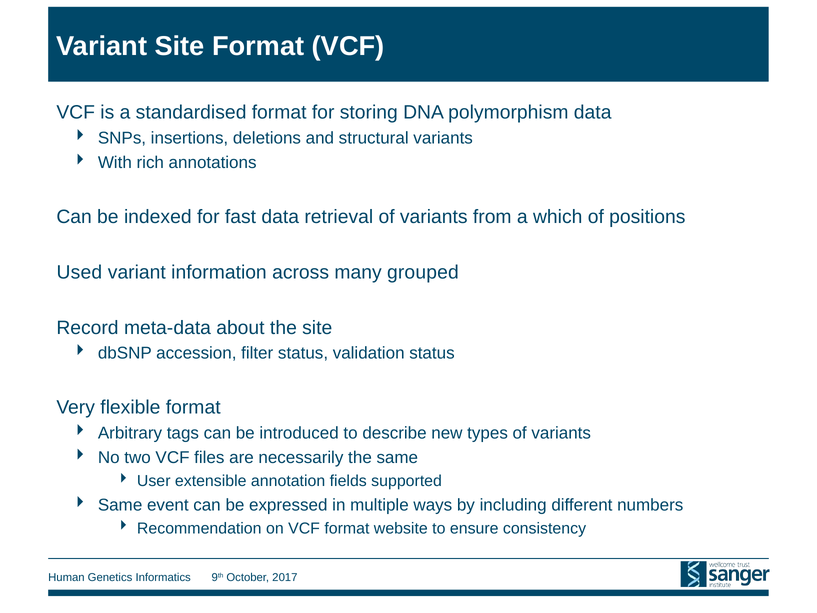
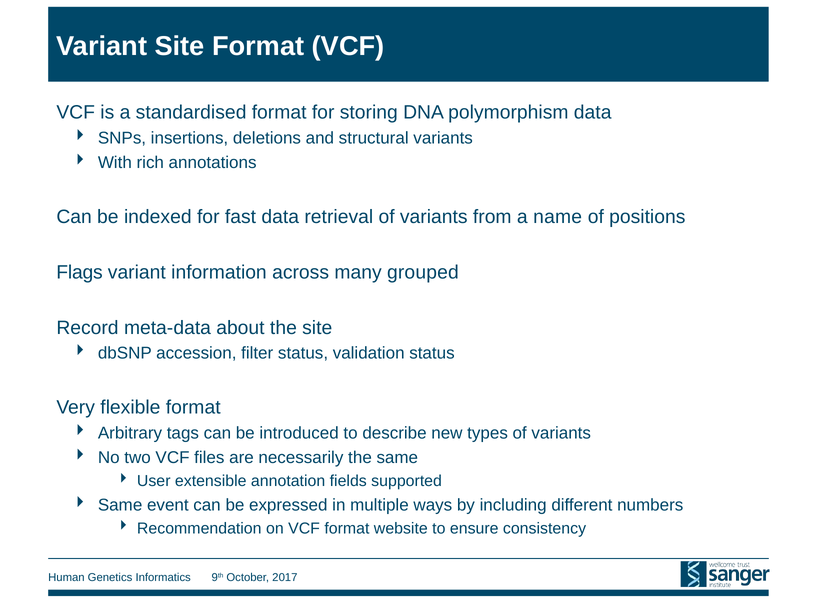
which: which -> name (558, 217)
Used: Used -> Flags (80, 272)
